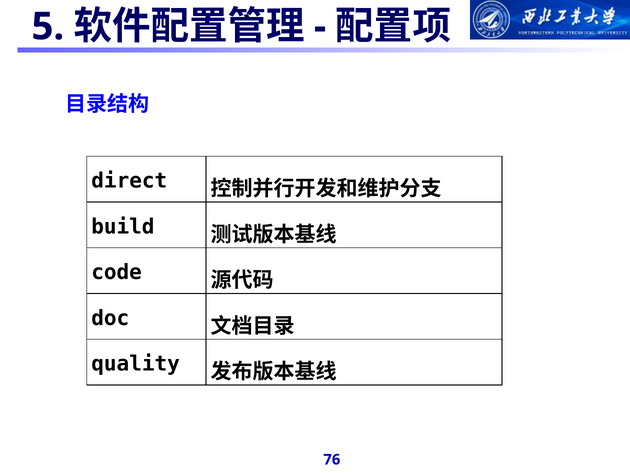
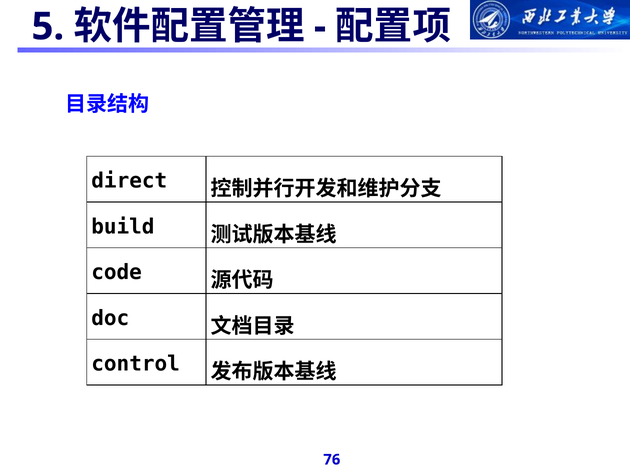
quality: quality -> control (136, 364)
